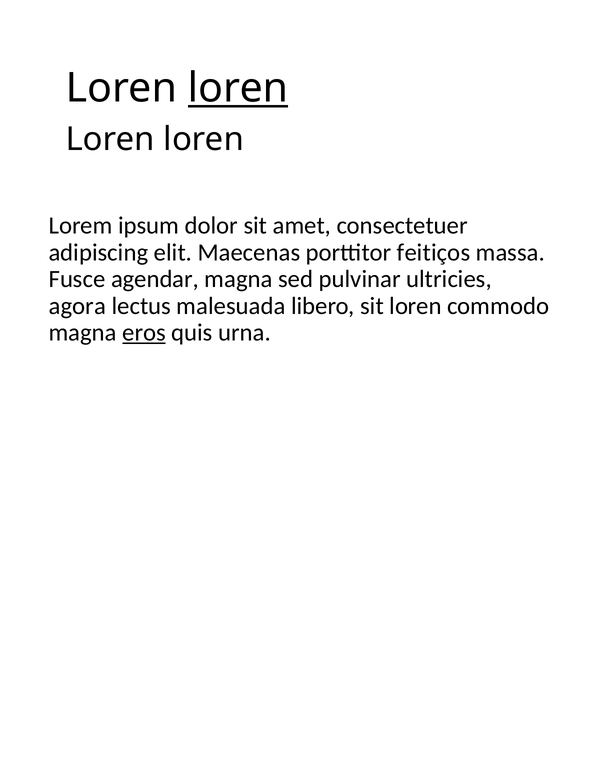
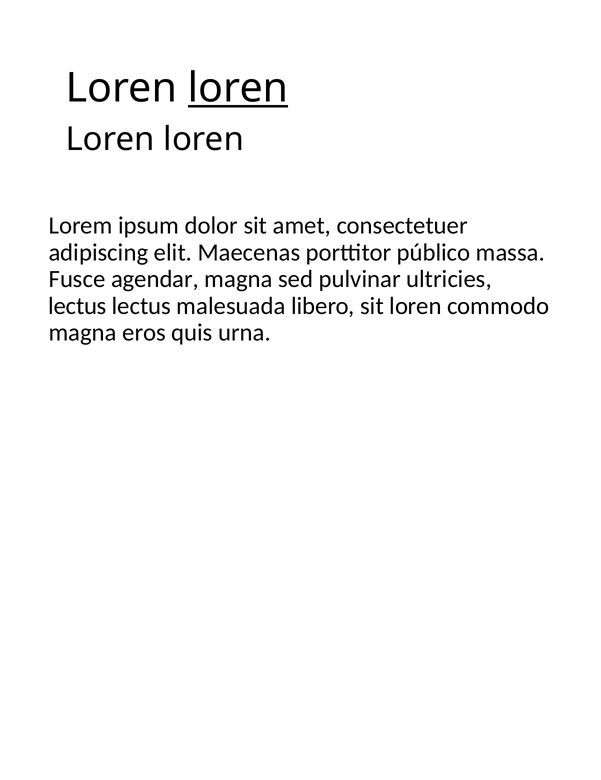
feitiços: feitiços -> público (434, 252)
agora: agora -> lectus (77, 306)
eros underline: present -> none (144, 333)
